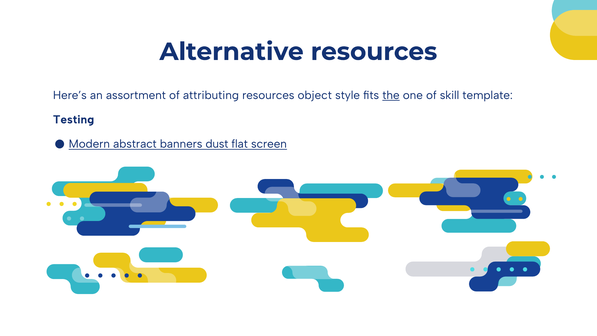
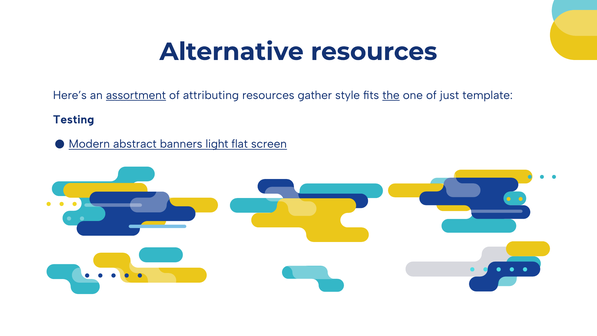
assortment underline: none -> present (136, 95)
object: object -> gather (315, 95)
skill: skill -> just (449, 95)
dust: dust -> light (217, 144)
